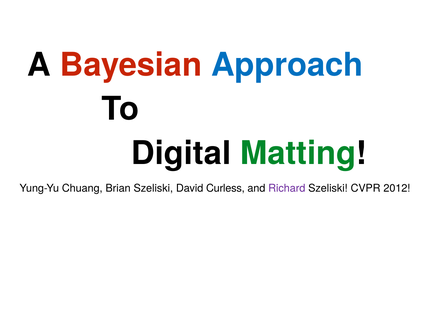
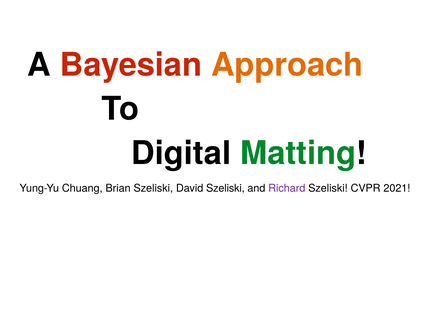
Approach colour: blue -> orange (287, 65)
David Curless: Curless -> Szeliski (225, 188)
2012: 2012 -> 2021 (397, 188)
